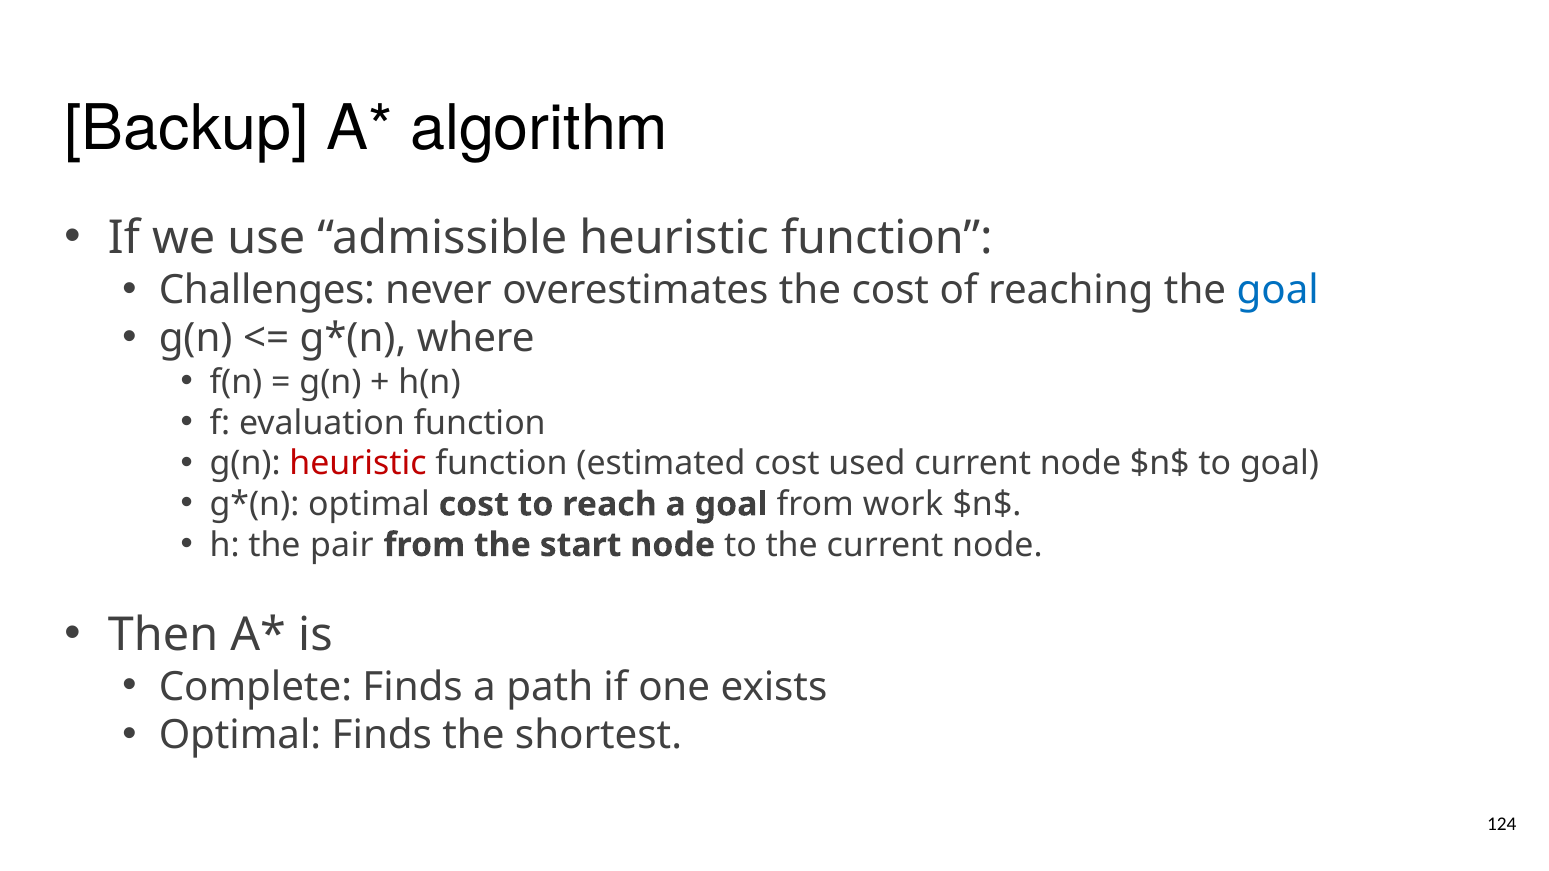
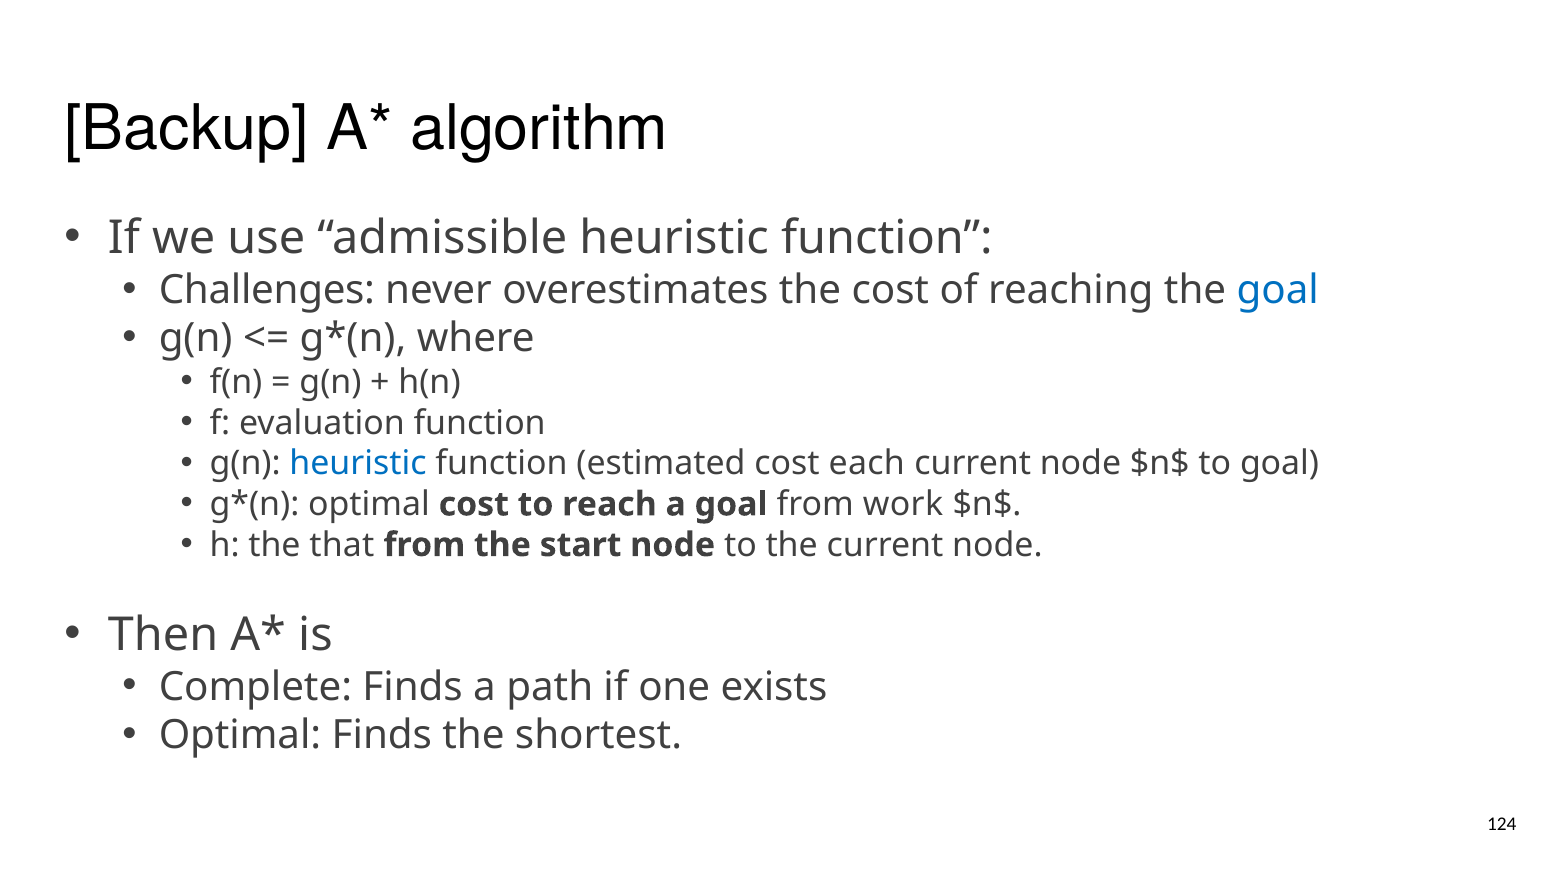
heuristic colour: red -> blue (358, 464)
used: used -> each (867, 464)
pair: pair -> that (342, 545)
